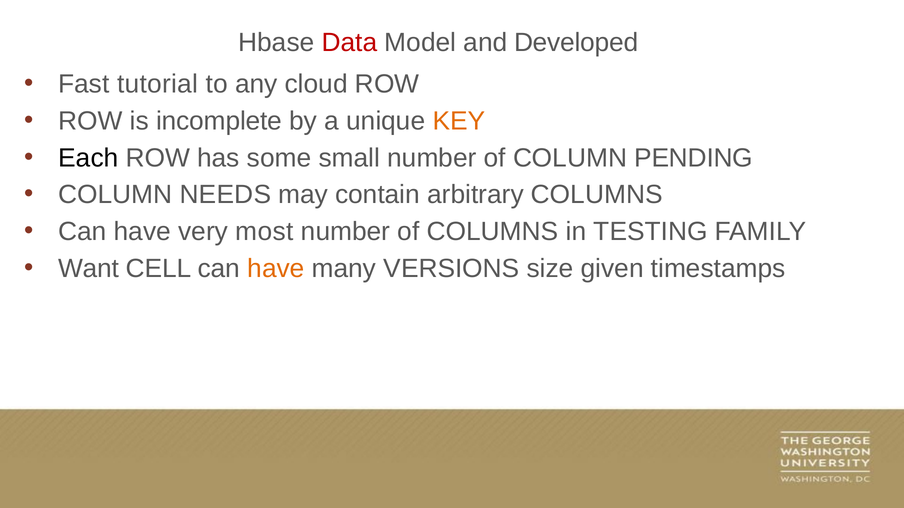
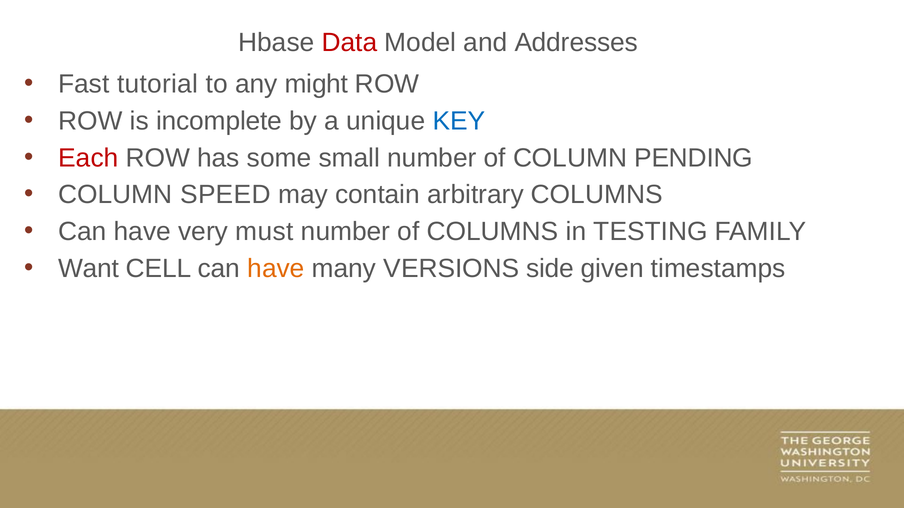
Developed: Developed -> Addresses (576, 43)
cloud: cloud -> might (316, 84)
KEY colour: orange -> blue (459, 121)
Each colour: black -> red (88, 158)
NEEDS: NEEDS -> SPEED (225, 195)
most: most -> must (264, 232)
size: size -> side (550, 269)
